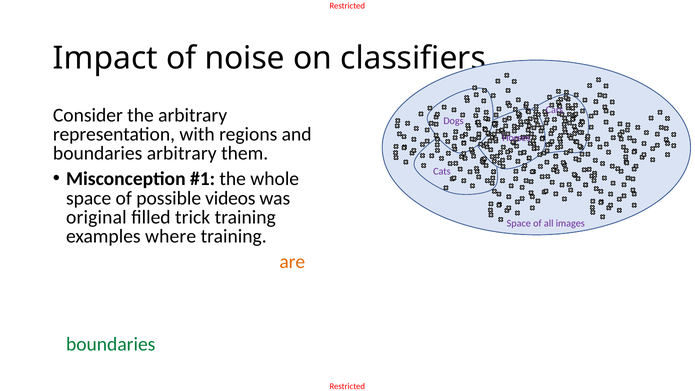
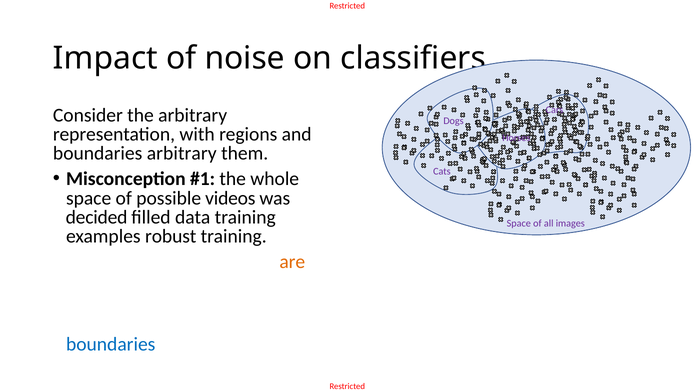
original: original -> decided (97, 217)
trick: trick -> data (193, 217)
where: where -> robust (171, 236)
boundaries colour: green -> blue (111, 344)
